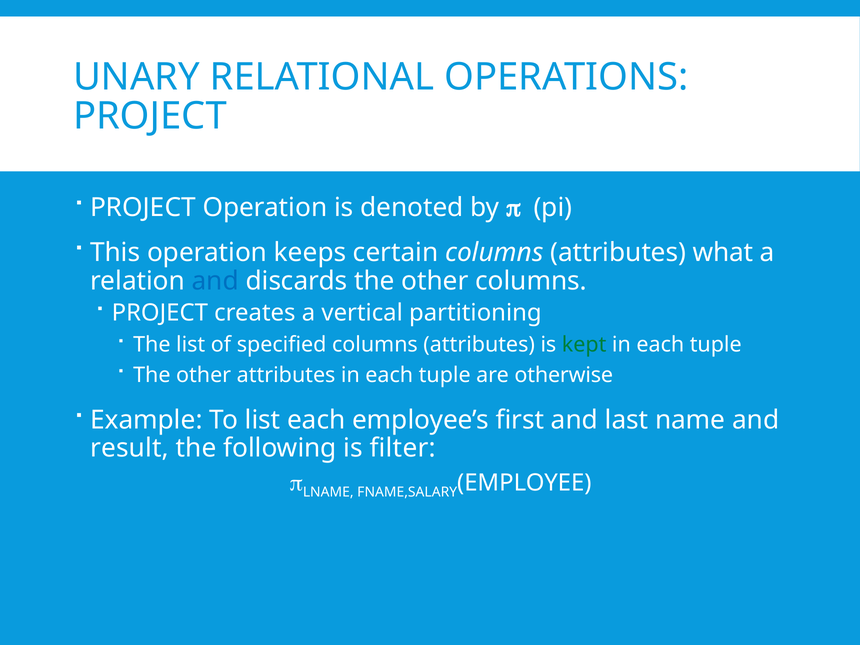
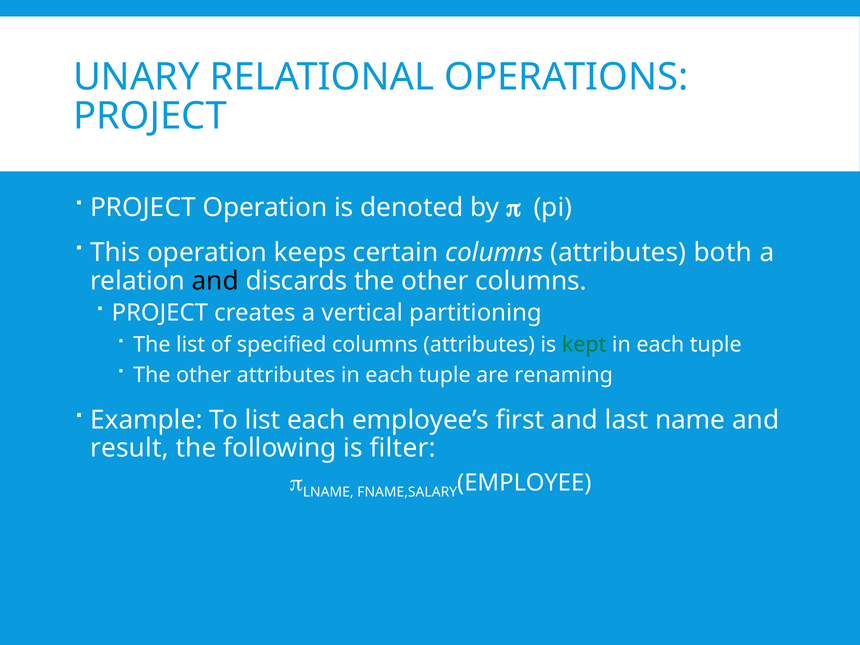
what: what -> both (723, 253)
and colour: blue -> black (215, 281)
otherwise: otherwise -> renaming (564, 375)
